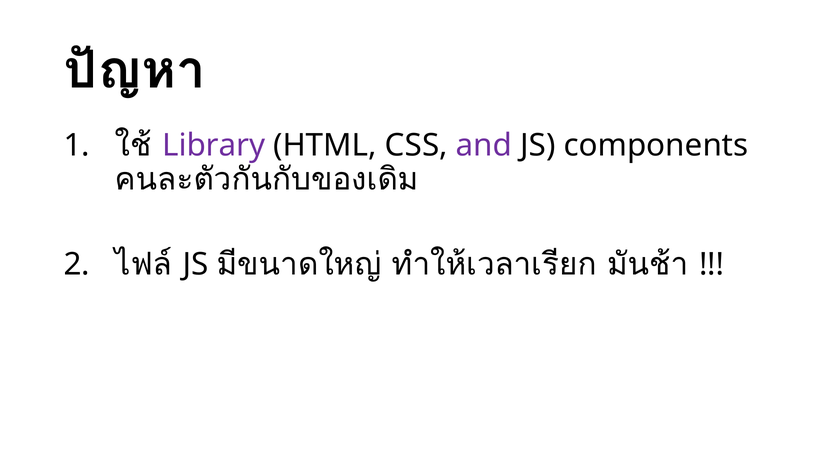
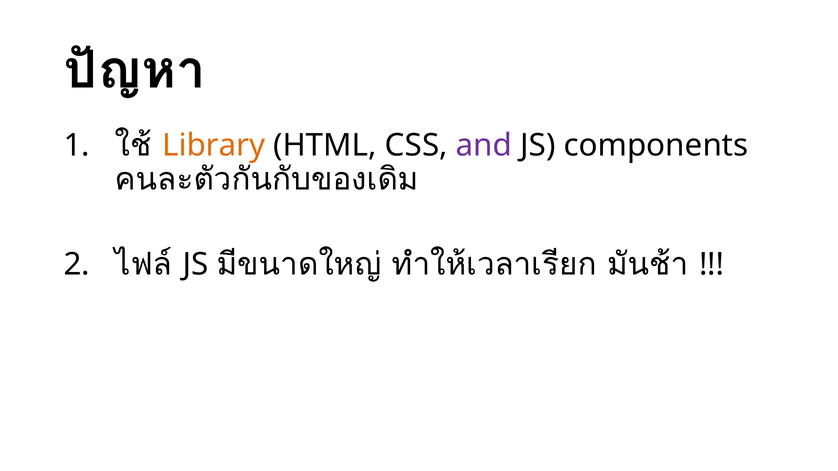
Library colour: purple -> orange (214, 145)
